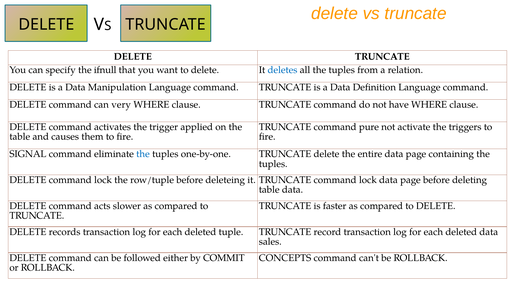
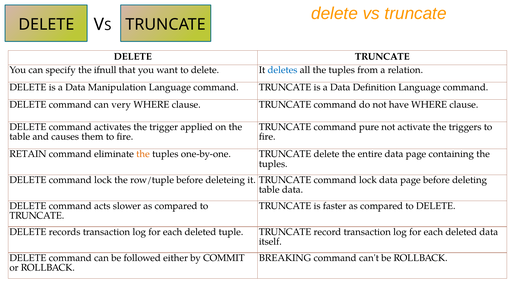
SIGNAL: SIGNAL -> RETAIN (28, 154)
the colour: blue -> orange (143, 154)
sales: sales -> itself (270, 241)
CONCEPTS: CONCEPTS -> BREAKING (285, 258)
